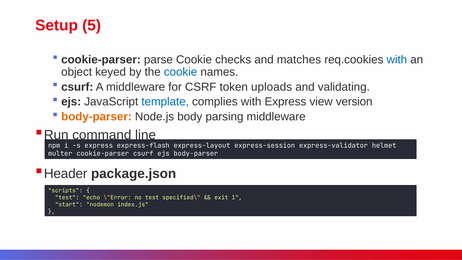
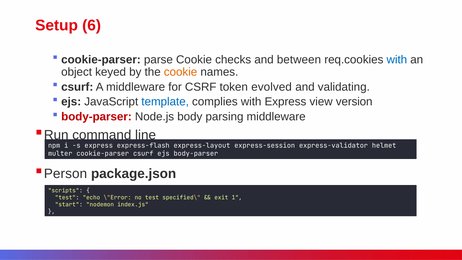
5: 5 -> 6 (92, 25)
matches: matches -> between (299, 59)
cookie colour: blue -> orange (181, 72)
uploads: uploads -> evolved (272, 87)
body-parser colour: orange -> red (96, 117)
Header: Header -> Person (66, 174)
